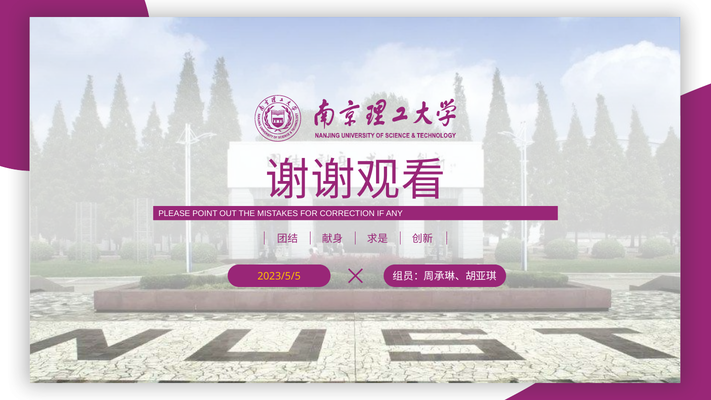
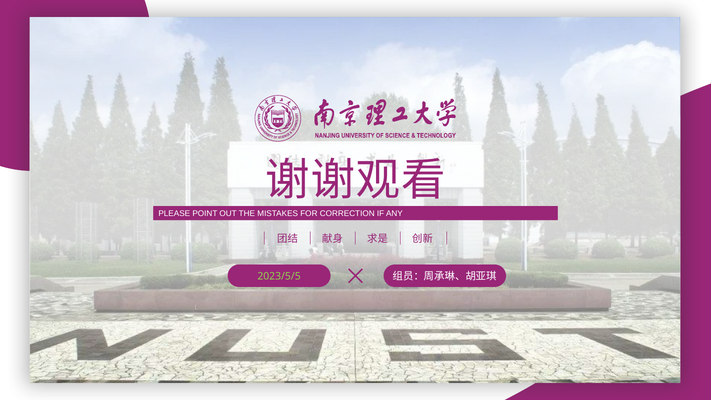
2023/5/5 colour: yellow -> light green (279, 276)
